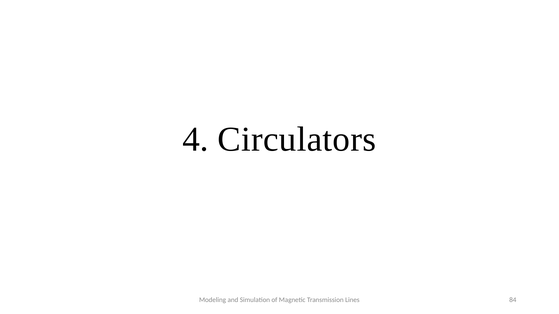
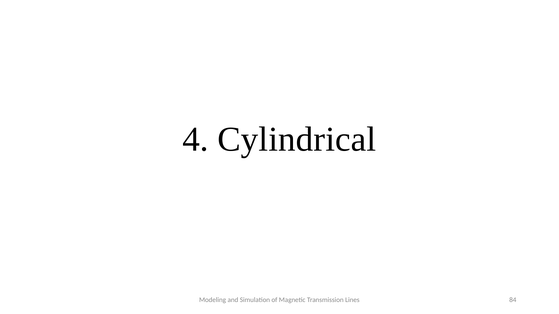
Circulators: Circulators -> Cylindrical (297, 139)
